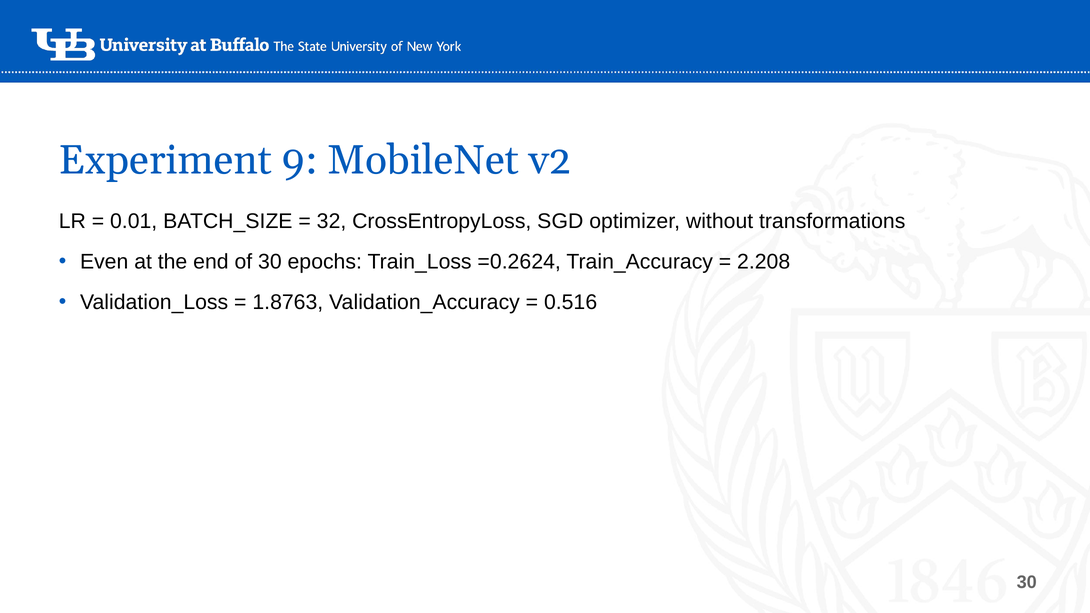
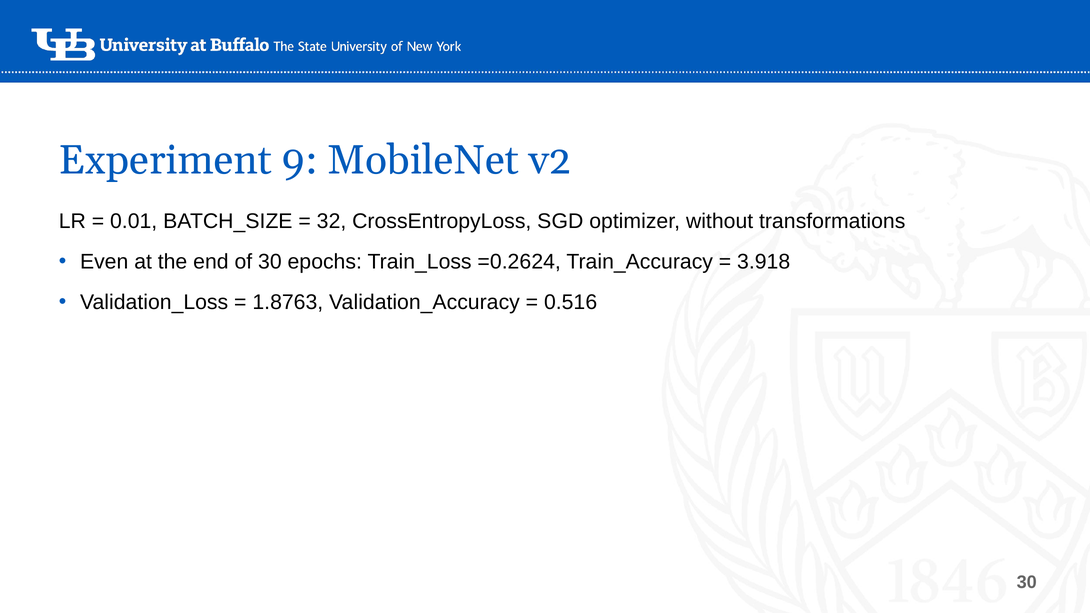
2.208: 2.208 -> 3.918 (764, 262)
